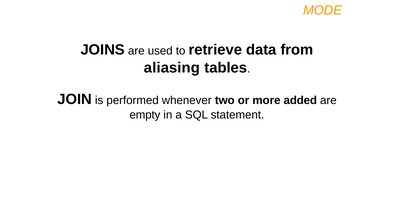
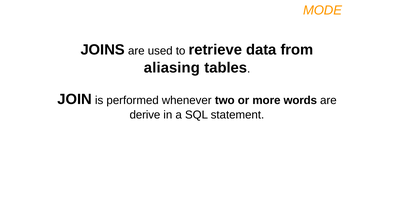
added: added -> words (300, 100)
empty: empty -> derive (145, 115)
